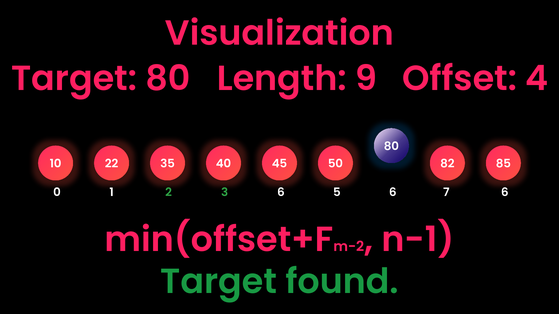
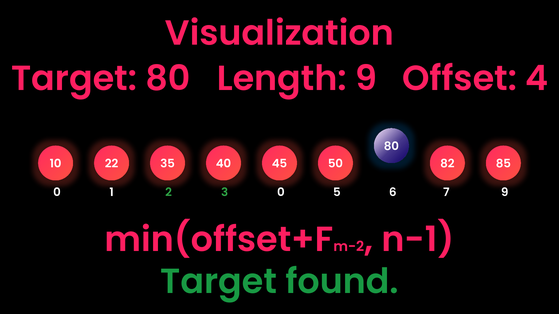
1 6: 6 -> 0 (281, 192)
7 6: 6 -> 9 (505, 192)
